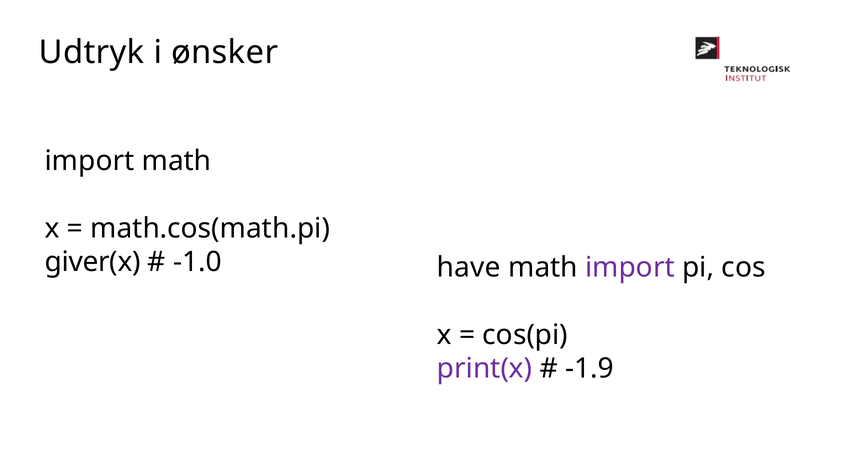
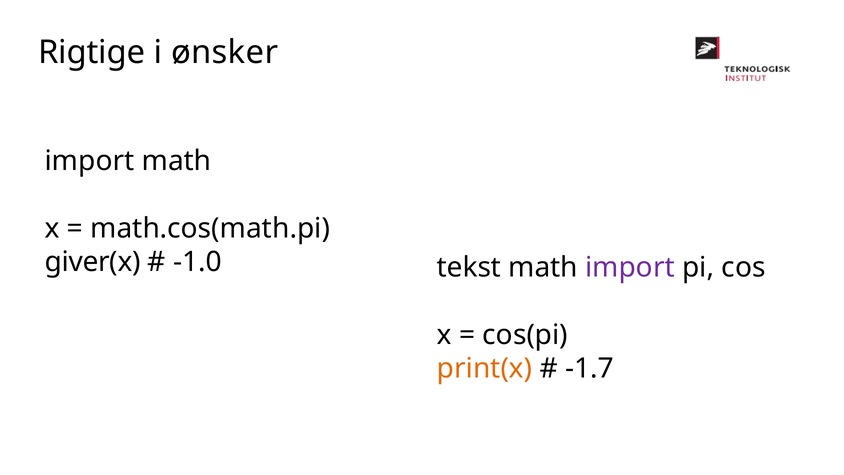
Udtryk: Udtryk -> Rigtige (92, 53)
have: have -> tekst (469, 267)
print(x colour: purple -> orange (485, 368)
-1.9: -1.9 -> -1.7 (590, 368)
